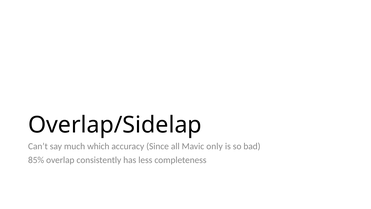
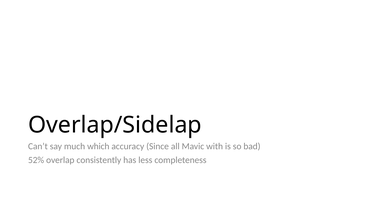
only: only -> with (215, 146)
85%: 85% -> 52% (36, 160)
